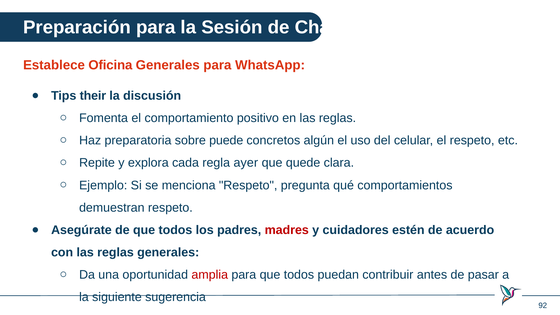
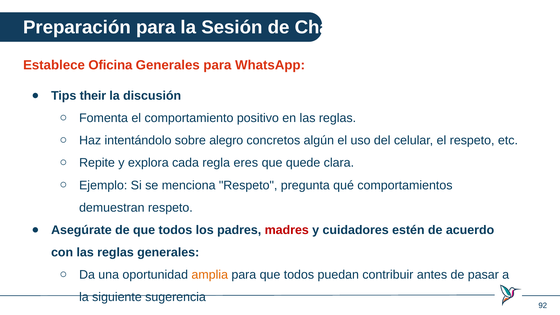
preparatoria: preparatoria -> intentándolo (138, 140)
puede: puede -> alegro (226, 140)
ayer: ayer -> eres (246, 163)
amplia colour: red -> orange (210, 275)
